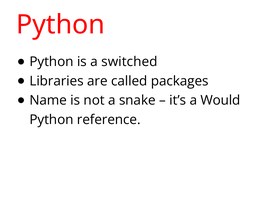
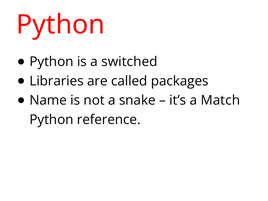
Would: Would -> Match (220, 100)
